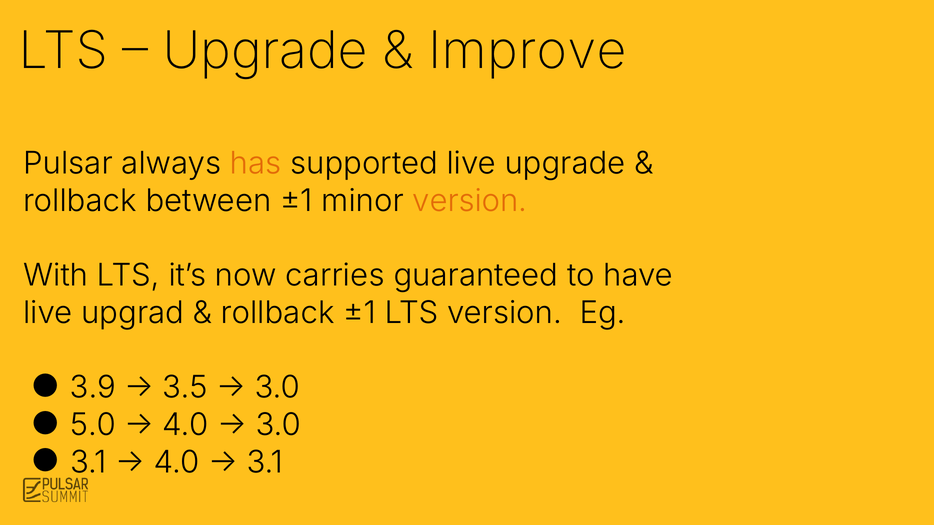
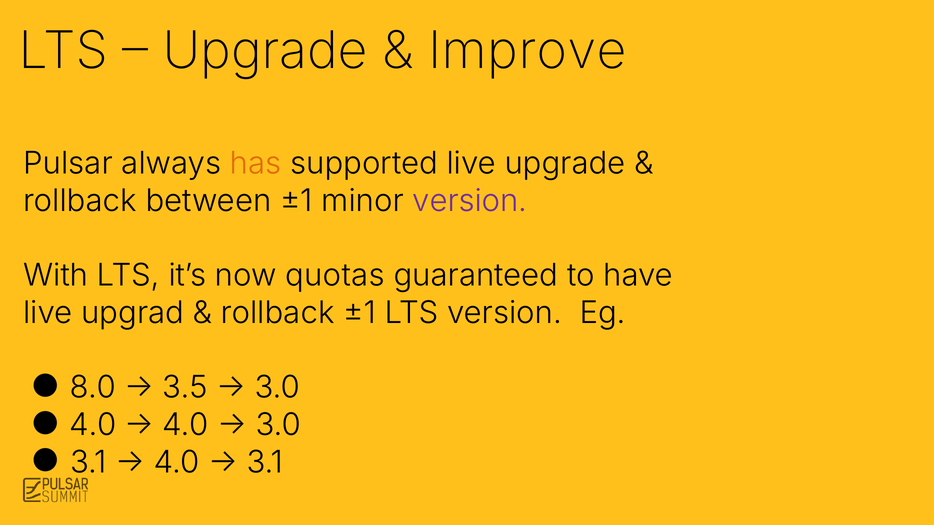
version colour: orange -> purple (470, 201)
carries: carries -> quotas (335, 276)
3.9: 3.9 -> 8.0 (93, 388)
5.0: 5.0 -> 4.0 (93, 425)
